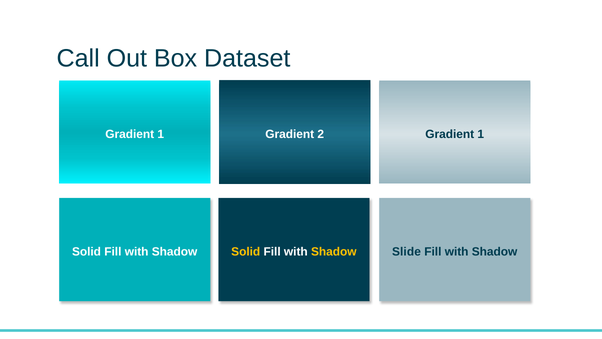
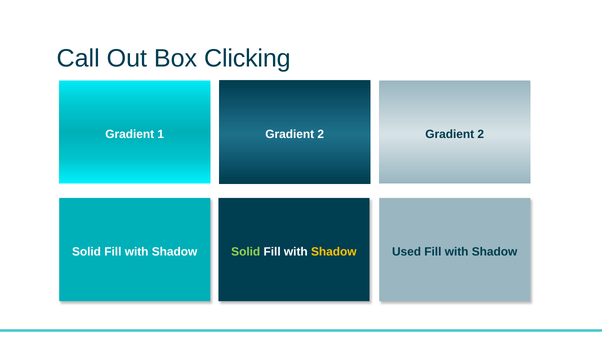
Dataset: Dataset -> Clicking (247, 58)
2 Gradient 1: 1 -> 2 (481, 134)
Solid colour: yellow -> light green (246, 251)
Slide: Slide -> Used (407, 251)
